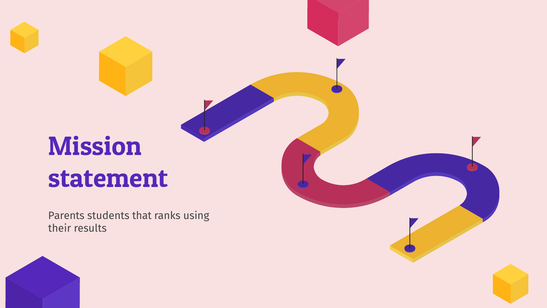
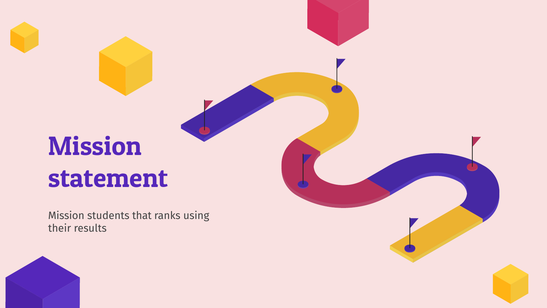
Parents: Parents -> Mission (66, 215)
